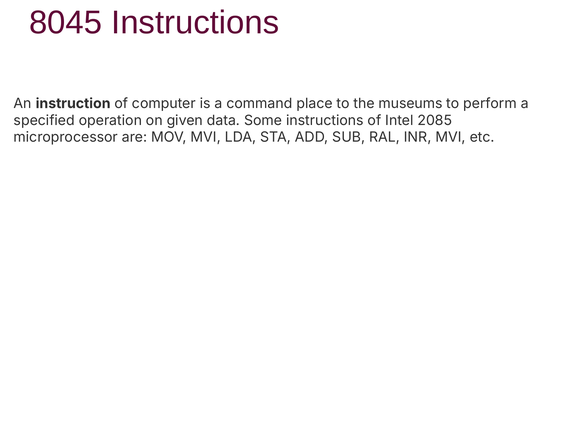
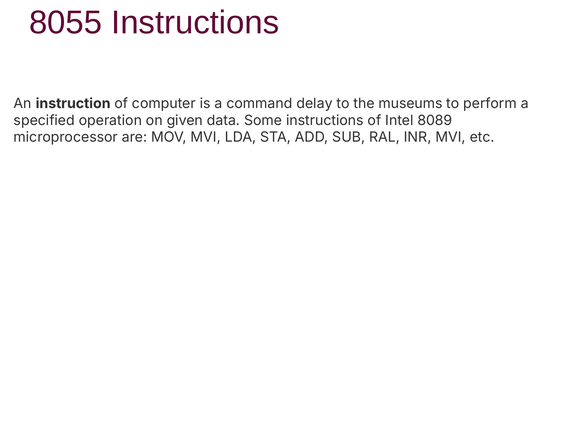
8045: 8045 -> 8055 (66, 23)
place: place -> delay (315, 103)
2085: 2085 -> 8089 (435, 120)
